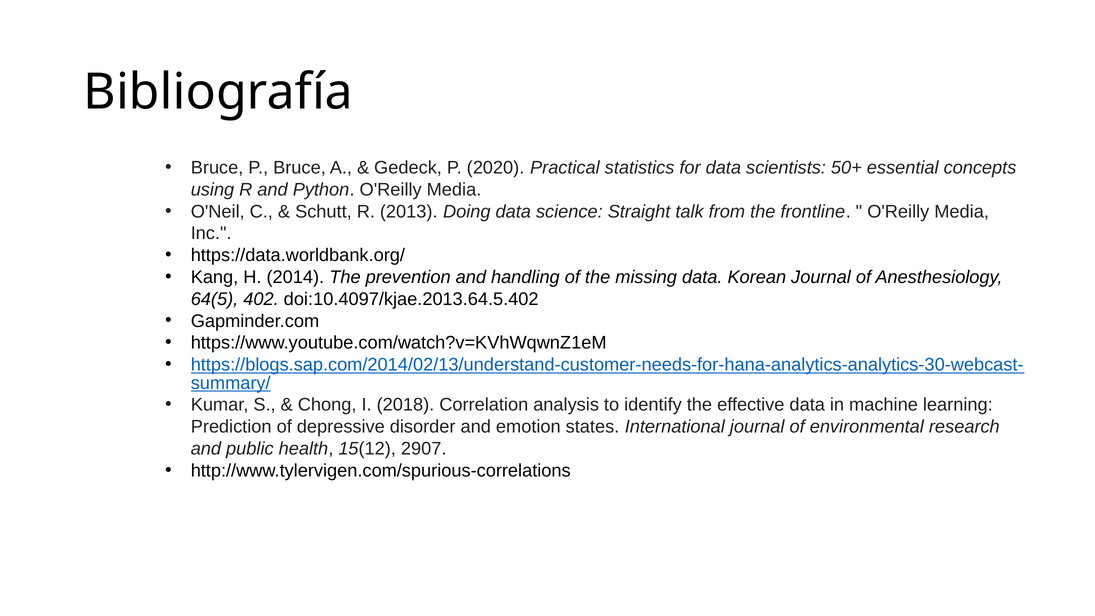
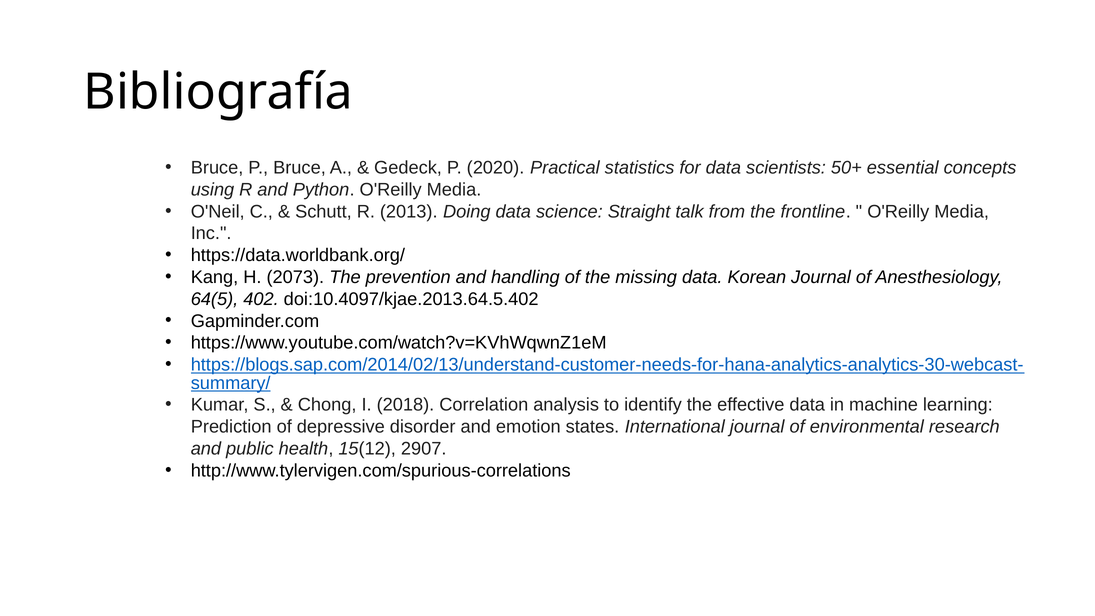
2014: 2014 -> 2073 (295, 277)
